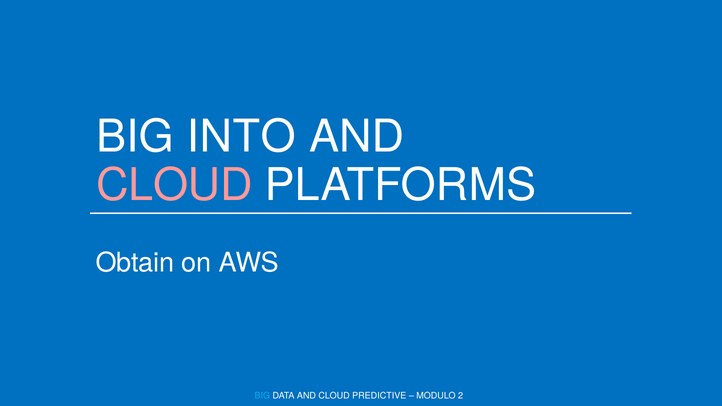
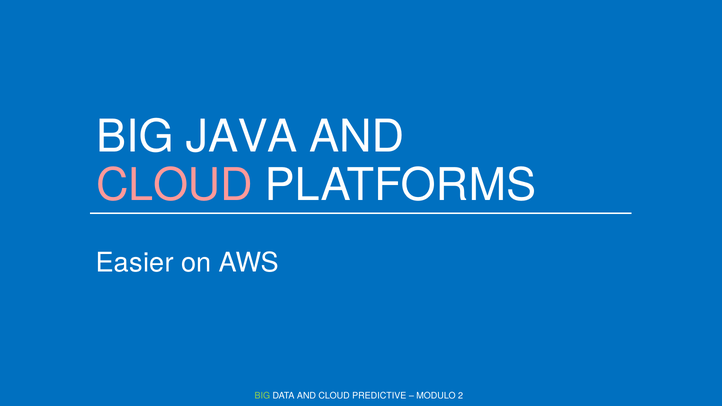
INTO: INTO -> JAVA (242, 137)
Obtain: Obtain -> Easier (135, 263)
BIG colour: light blue -> light green (262, 396)
